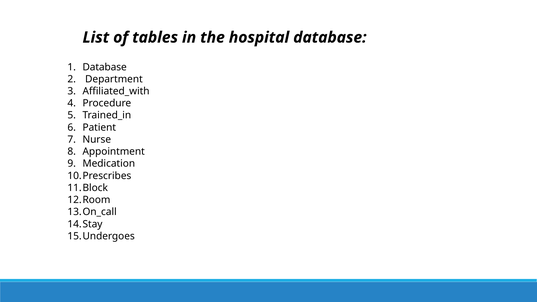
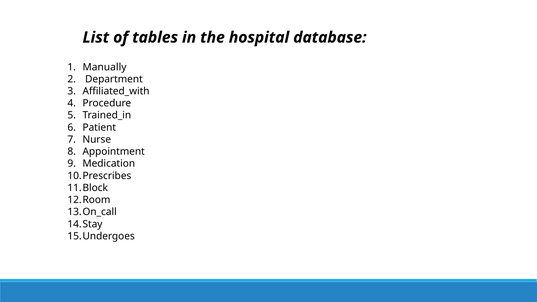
Database: Database -> Manually (105, 67)
